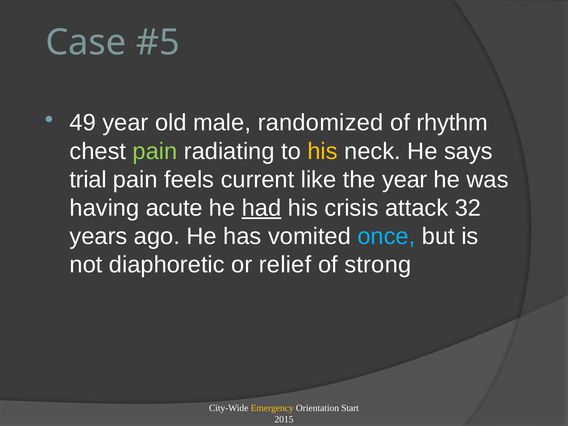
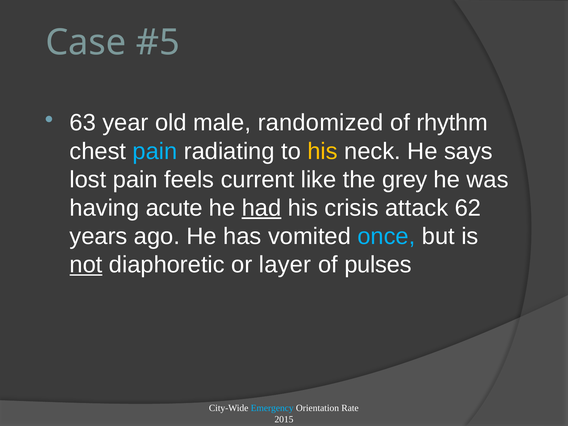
49: 49 -> 63 (83, 123)
pain colour: light green -> light blue (155, 151)
trial: trial -> lost (88, 180)
the year: year -> grey (405, 180)
32: 32 -> 62 (468, 208)
not underline: none -> present (86, 265)
relief: relief -> layer (285, 265)
strong: strong -> pulses (378, 265)
Emergency colour: yellow -> light blue (272, 408)
Start: Start -> Rate (350, 408)
